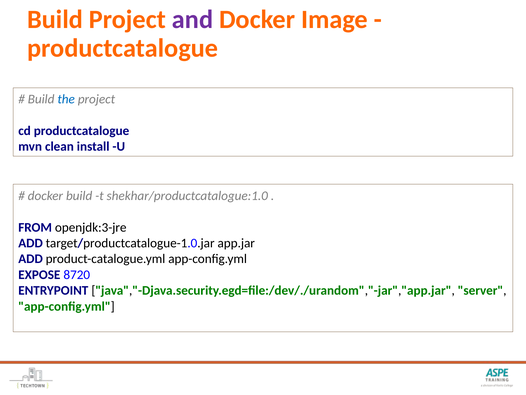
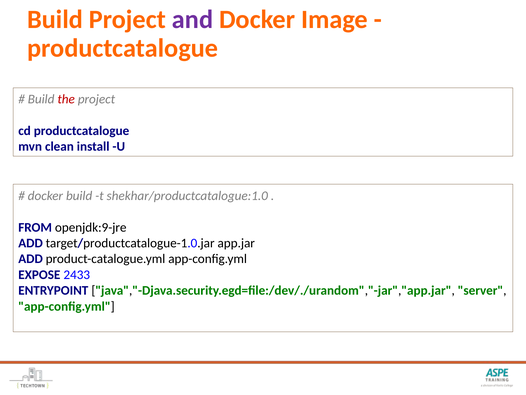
the colour: blue -> red (66, 99)
openjdk:3-jre: openjdk:3-jre -> openjdk:9-jre (91, 227)
8720: 8720 -> 2433 (77, 274)
